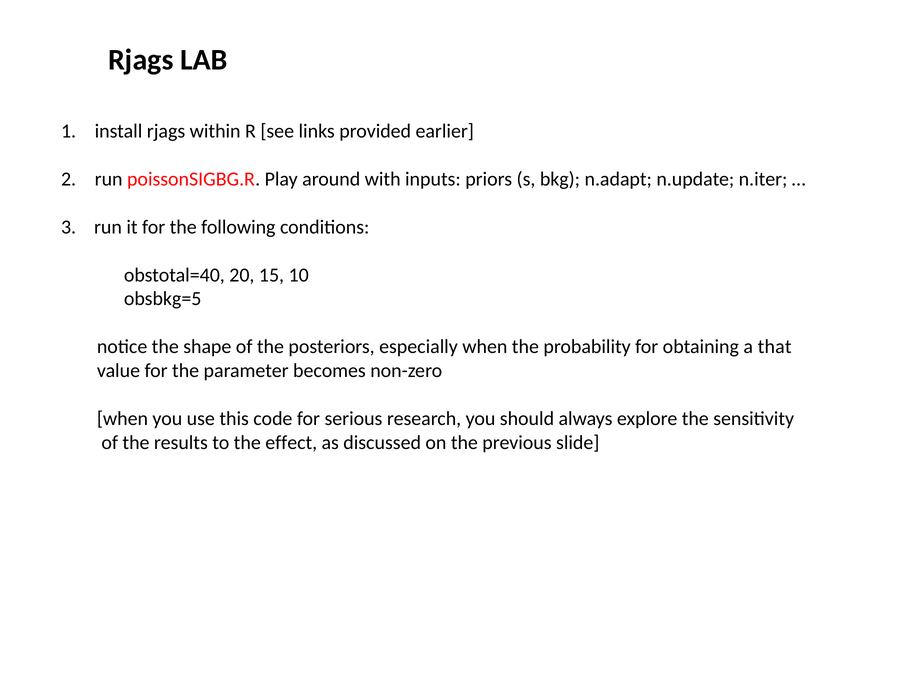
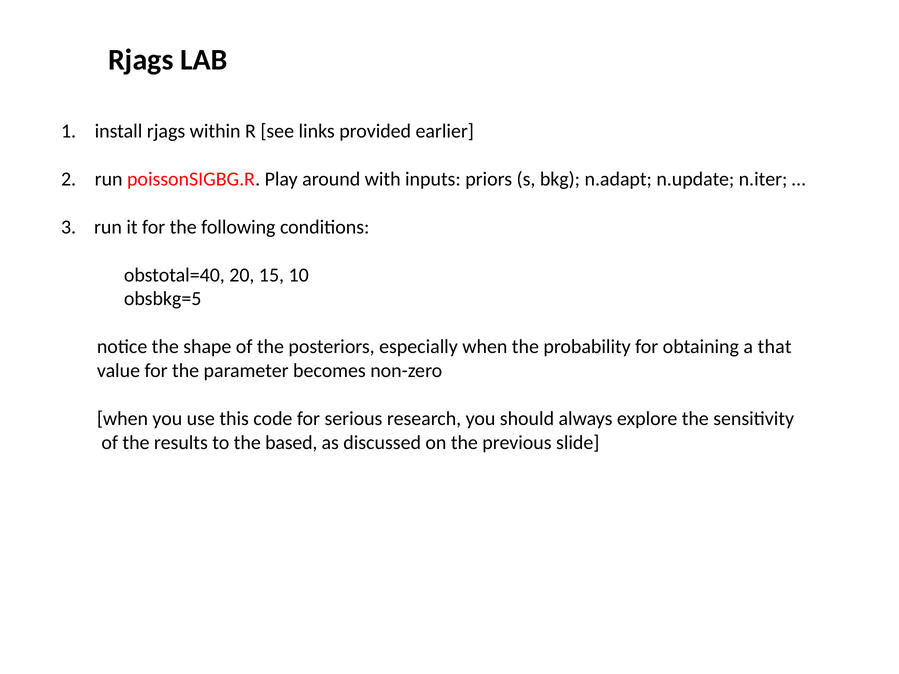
effect: effect -> based (291, 443)
